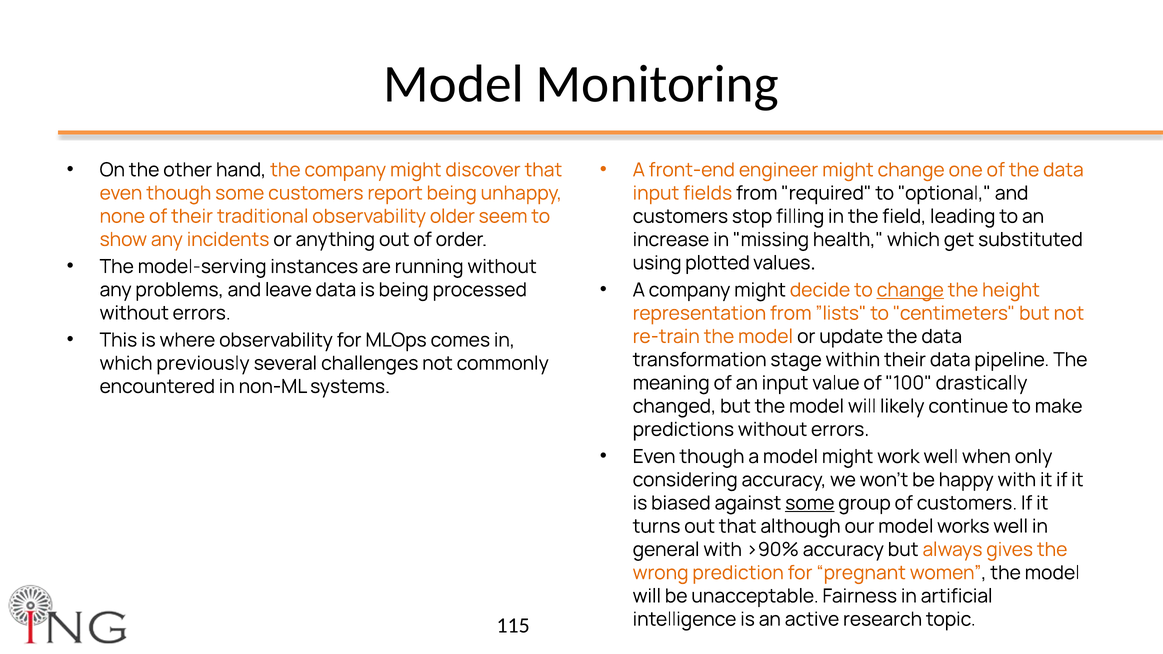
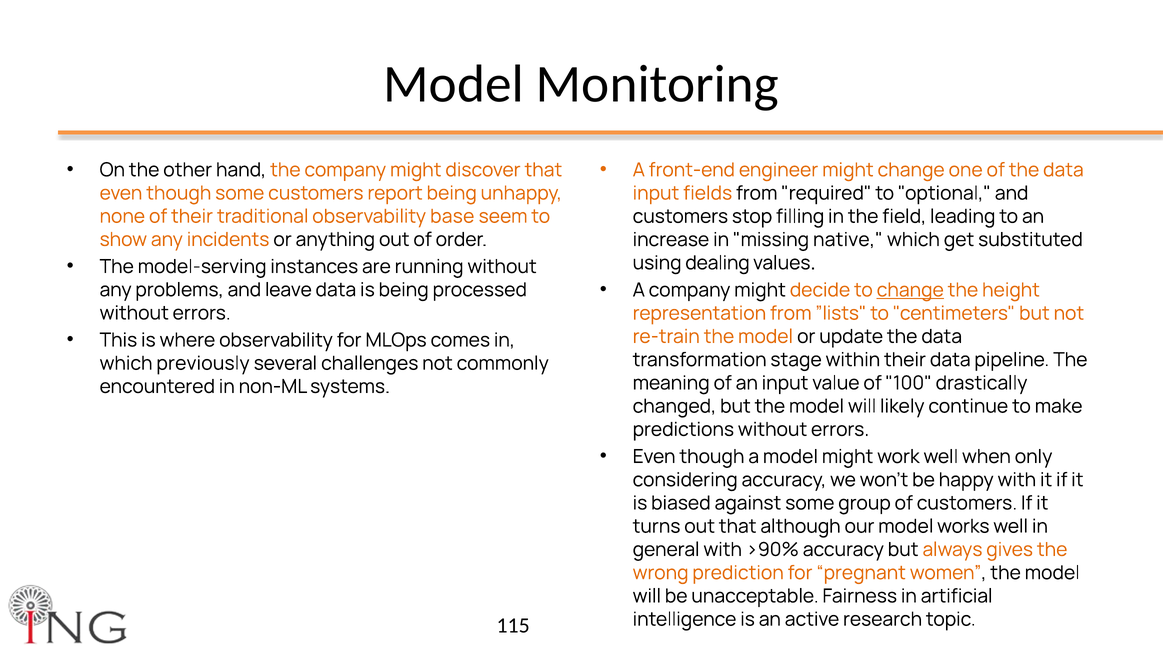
older: older -> base (452, 216)
health: health -> native (848, 240)
plotted: plotted -> dealing (717, 263)
some underline: present -> none (810, 503)
